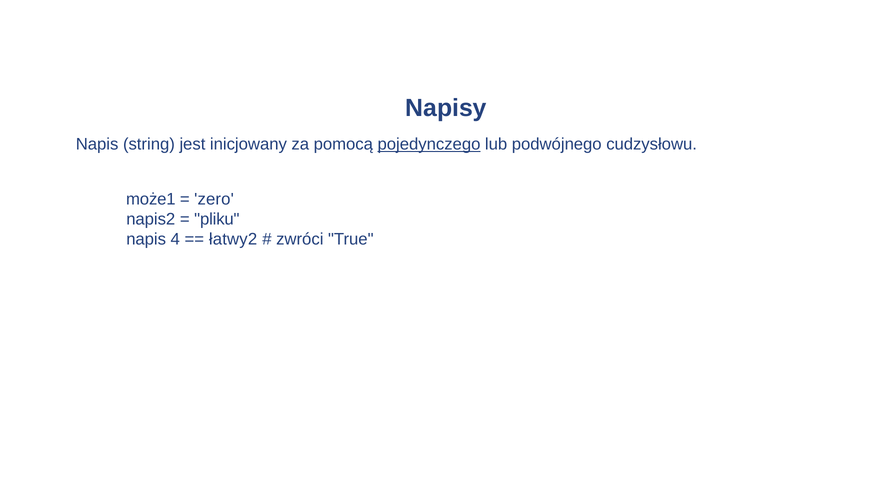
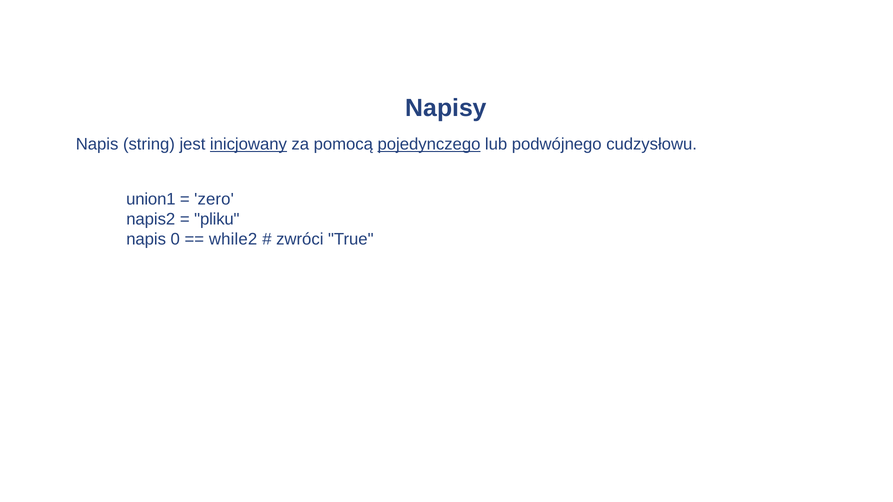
inicjowany underline: none -> present (248, 144)
może1: może1 -> union1 (151, 199)
4: 4 -> 0 (175, 239)
łatwy2: łatwy2 -> while2 (233, 239)
